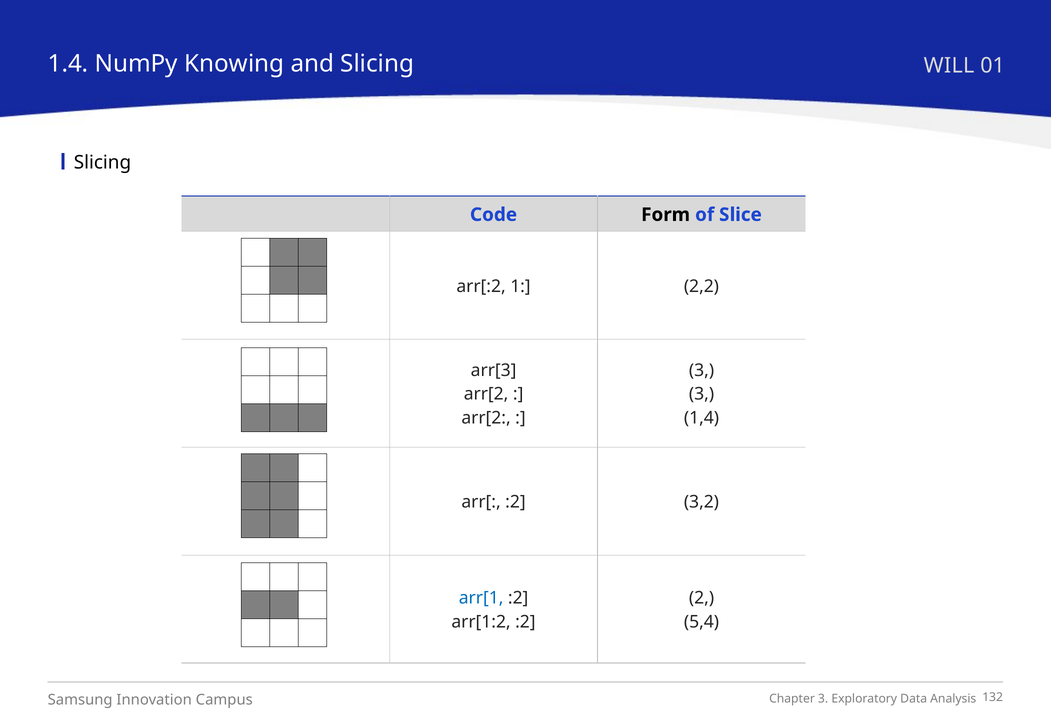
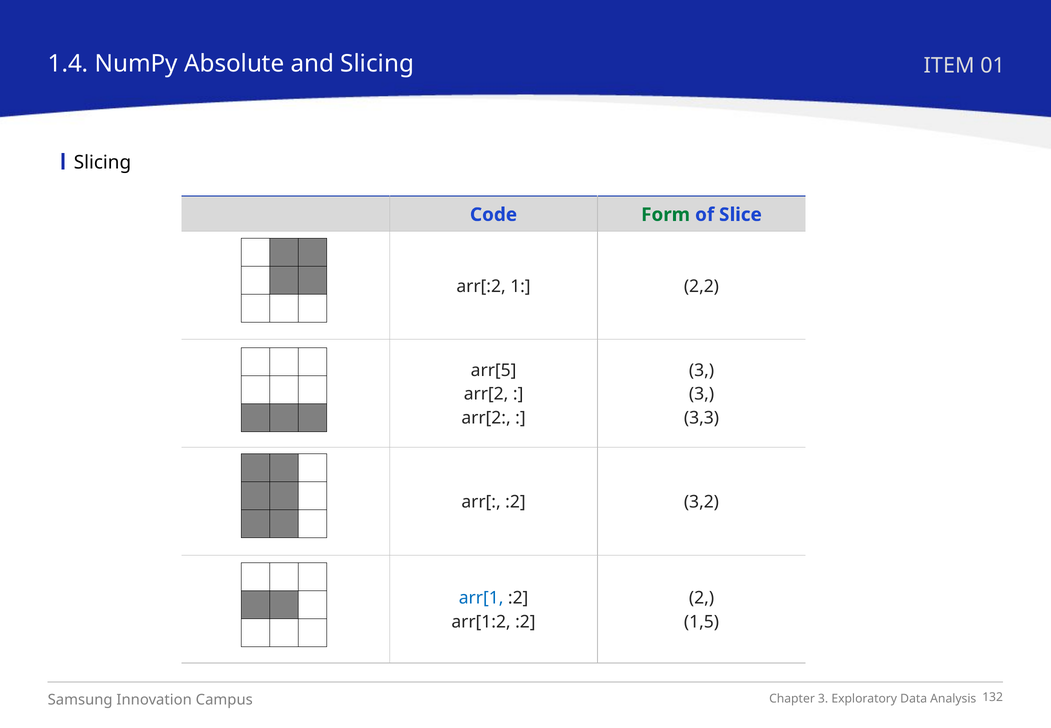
Knowing: Knowing -> Absolute (234, 64)
WILL: WILL -> ITEM (949, 65)
Form colour: black -> green (666, 215)
arr[3: arr[3 -> arr[5 (494, 370)
1,4: 1,4 -> 3,3 (701, 418)
5,4: 5,4 -> 1,5 (701, 622)
